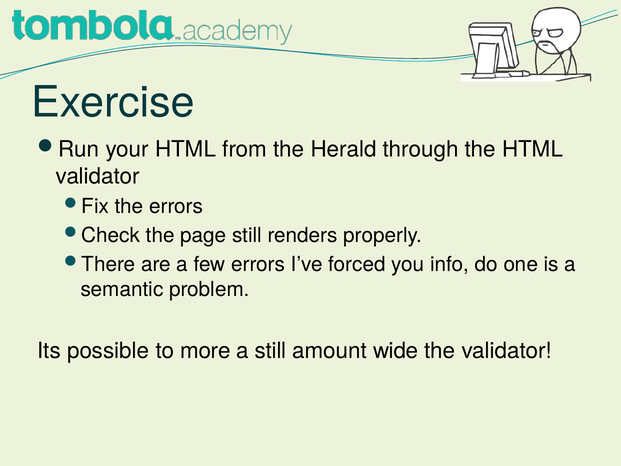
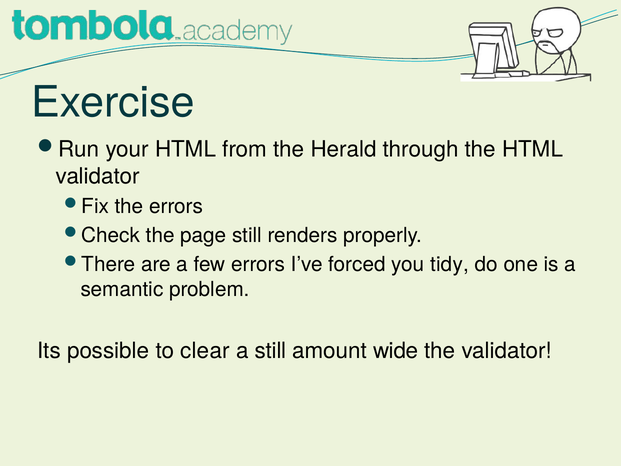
info: info -> tidy (449, 264)
more: more -> clear (205, 351)
